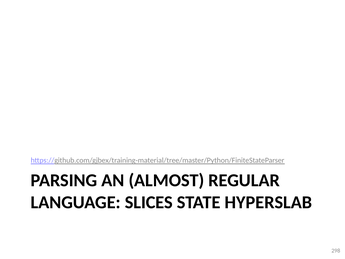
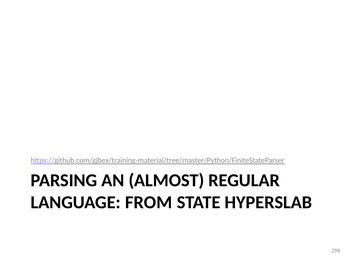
SLICES: SLICES -> FROM (149, 202)
